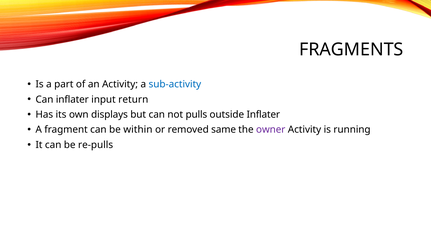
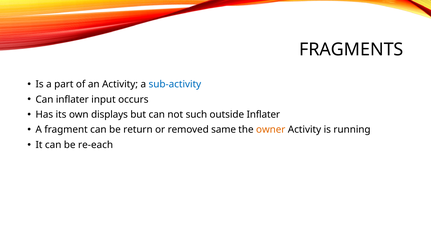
return: return -> occurs (133, 100)
pulls: pulls -> such (196, 115)
within: within -> return (138, 130)
owner colour: purple -> orange (271, 130)
re-pulls: re-pulls -> re-each (96, 145)
